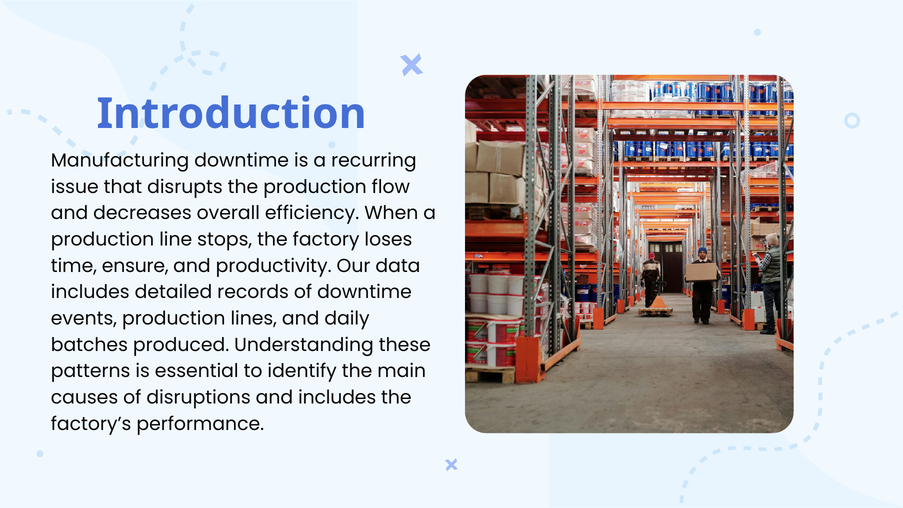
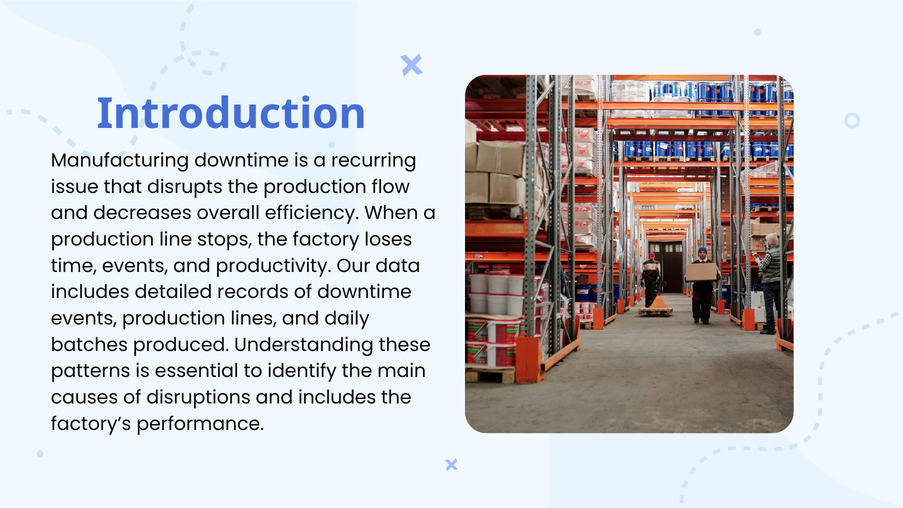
time ensure: ensure -> events (135, 266)
